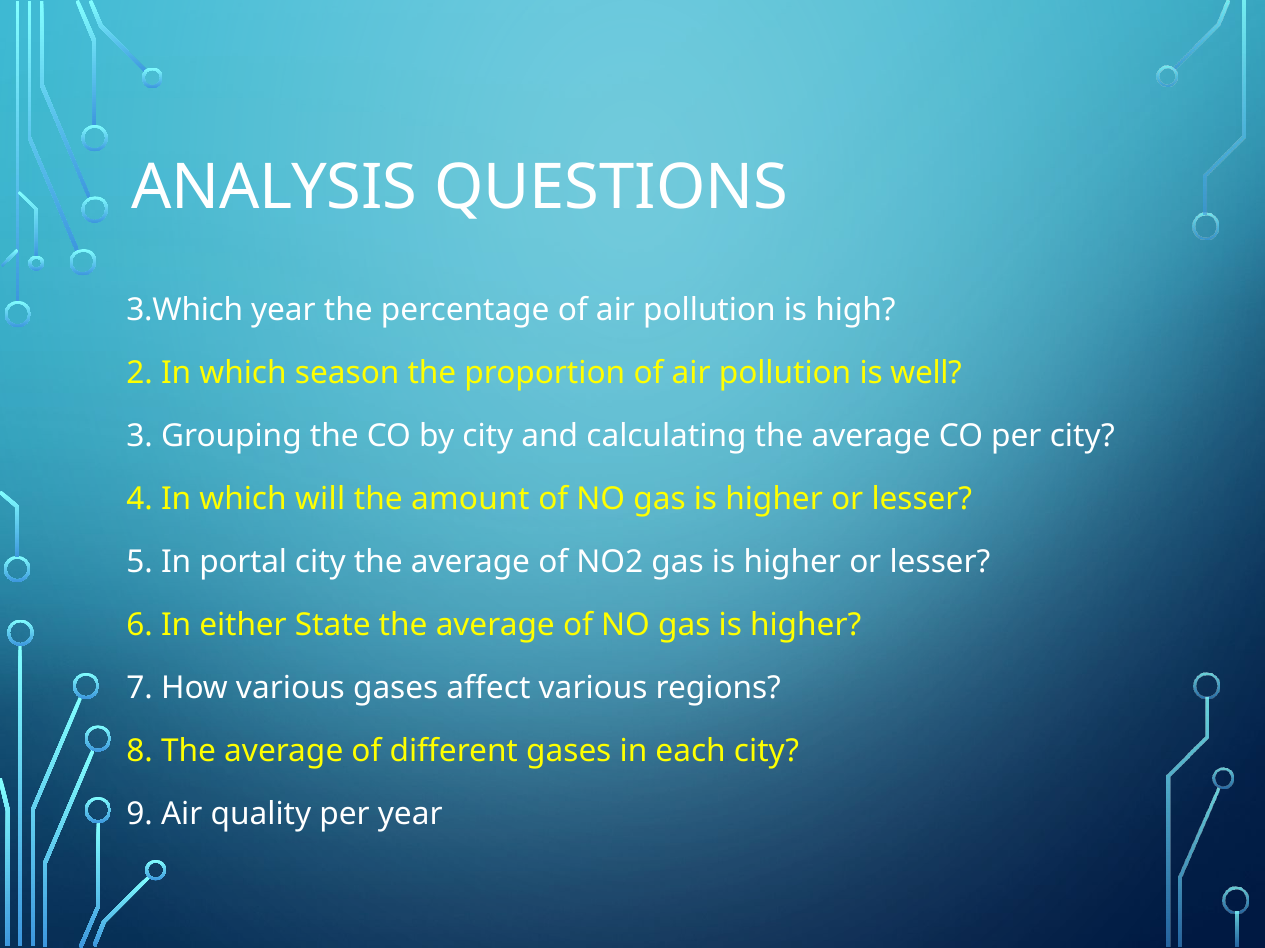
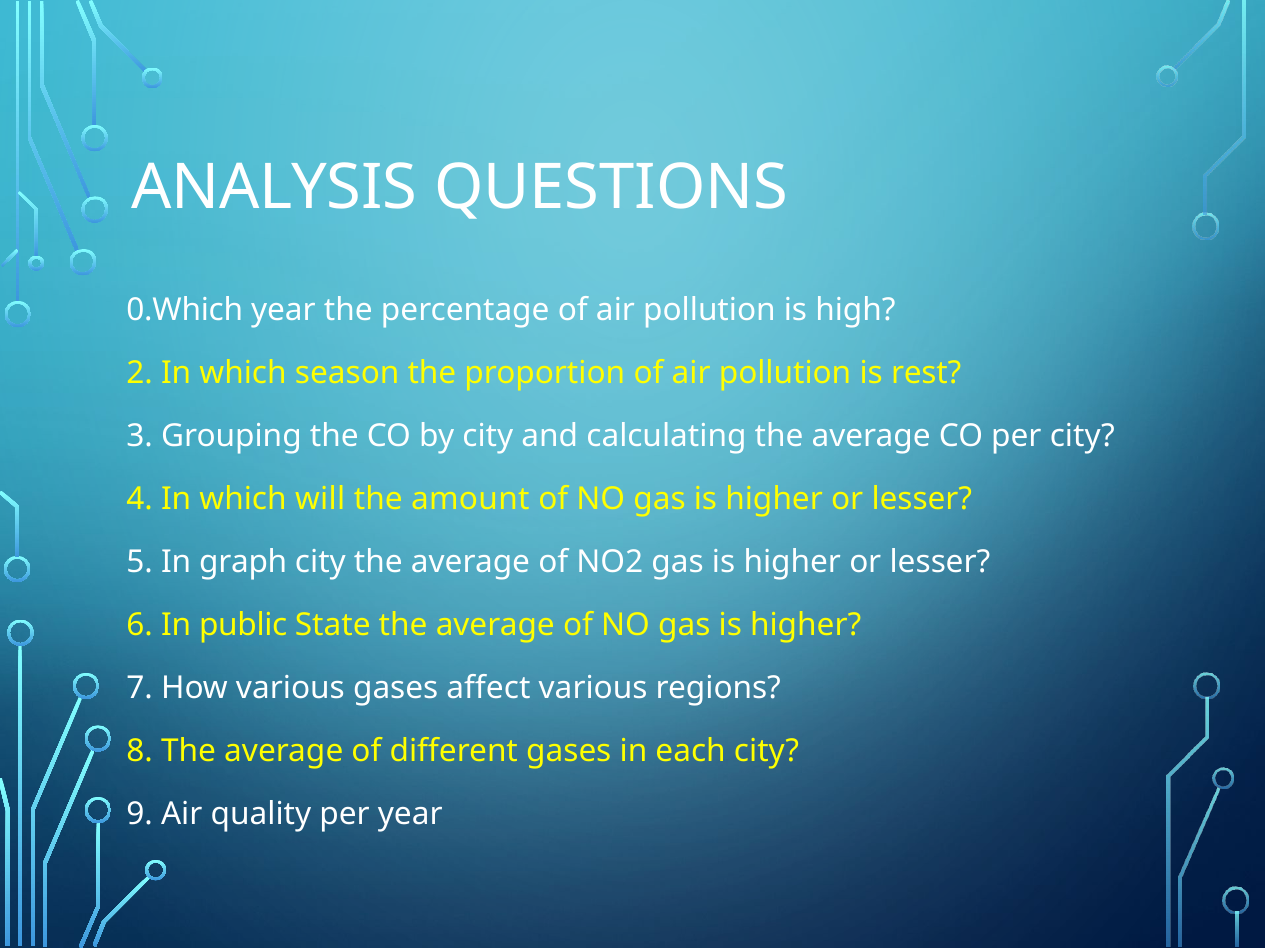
3.Which: 3.Which -> 0.Which (185, 310)
well: well -> rest (926, 373)
portal: portal -> graph (243, 563)
either: either -> public (243, 626)
